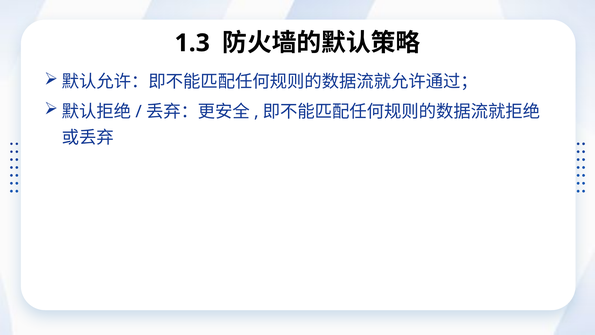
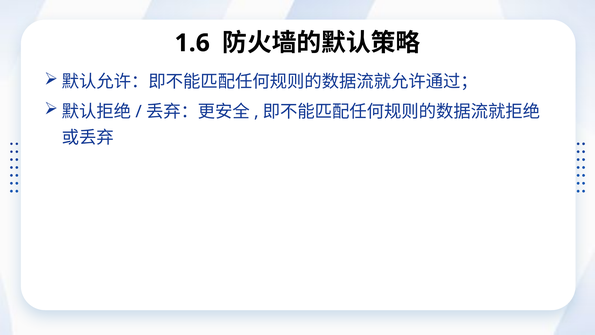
1.3: 1.3 -> 1.6 (192, 43)
